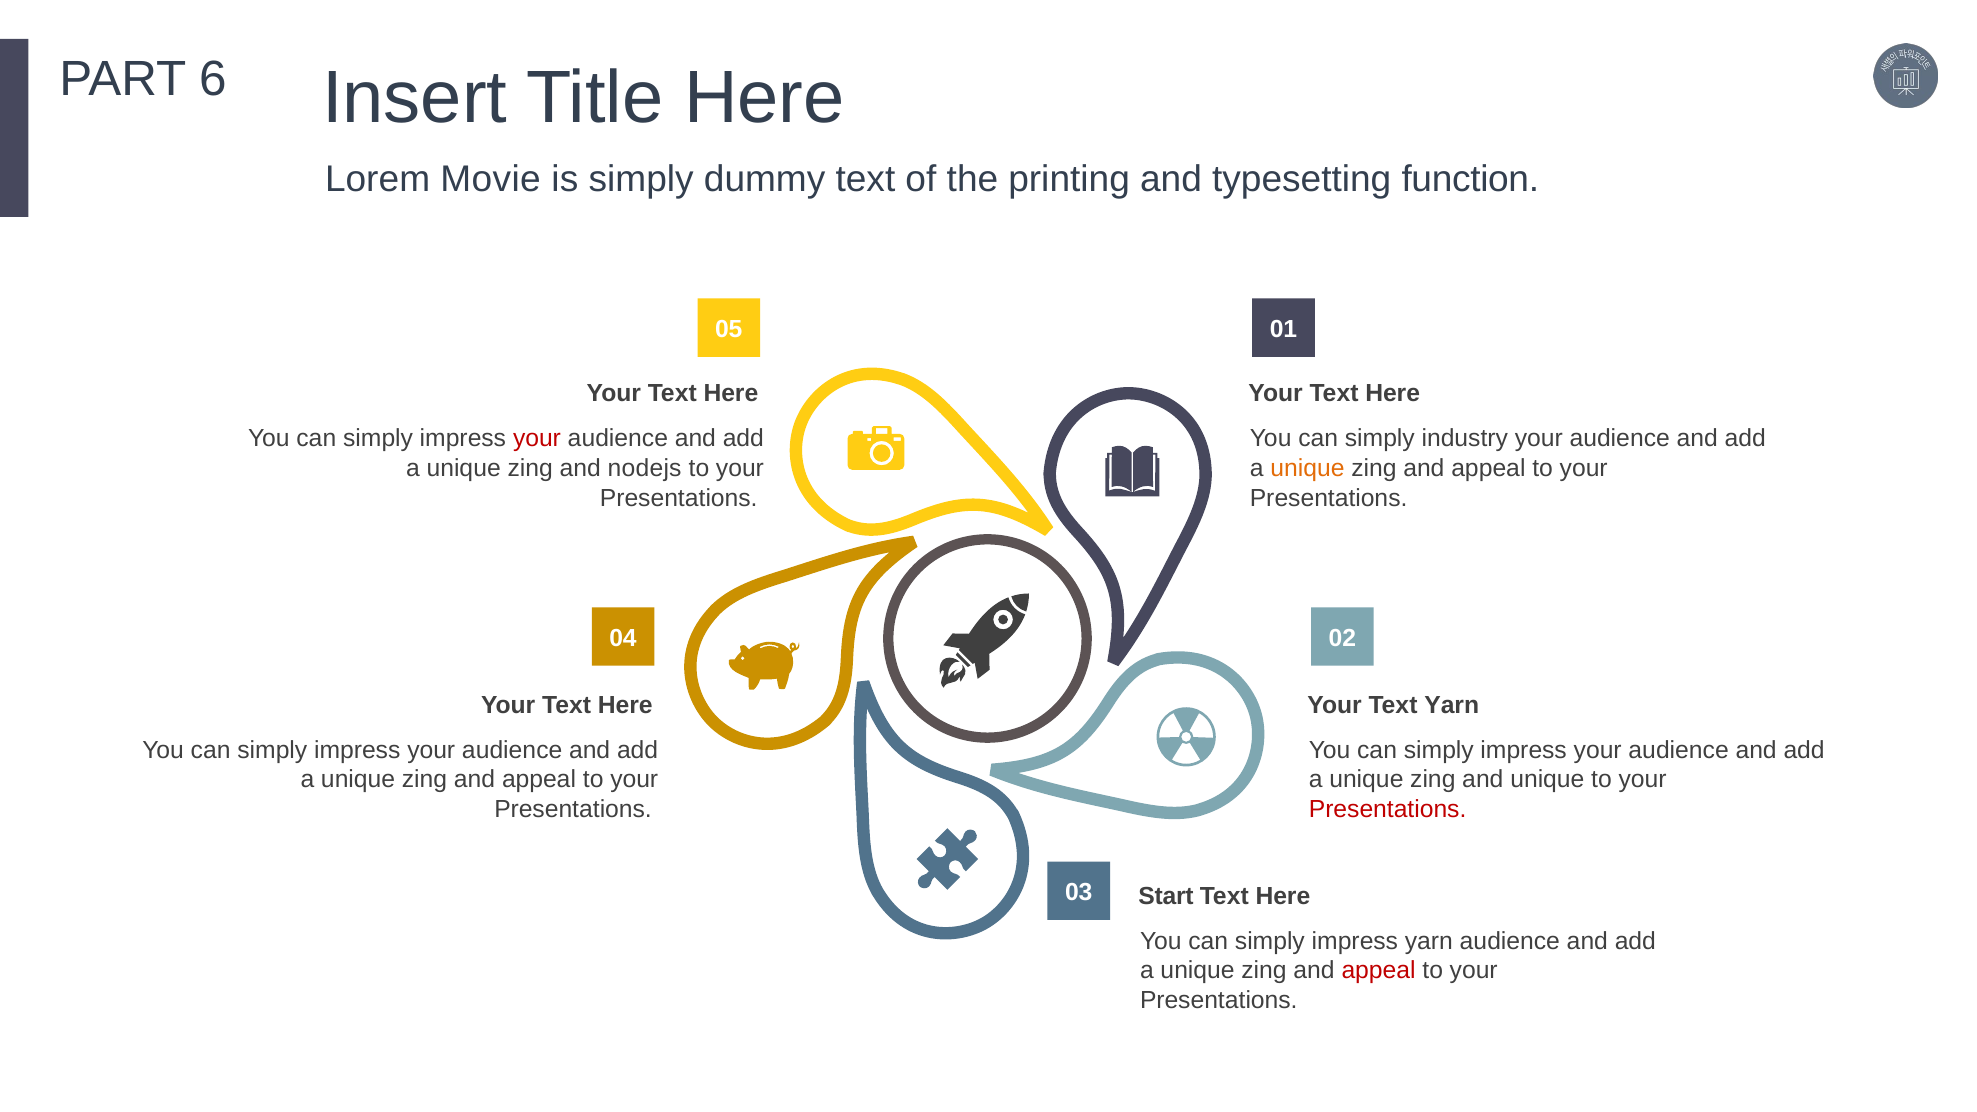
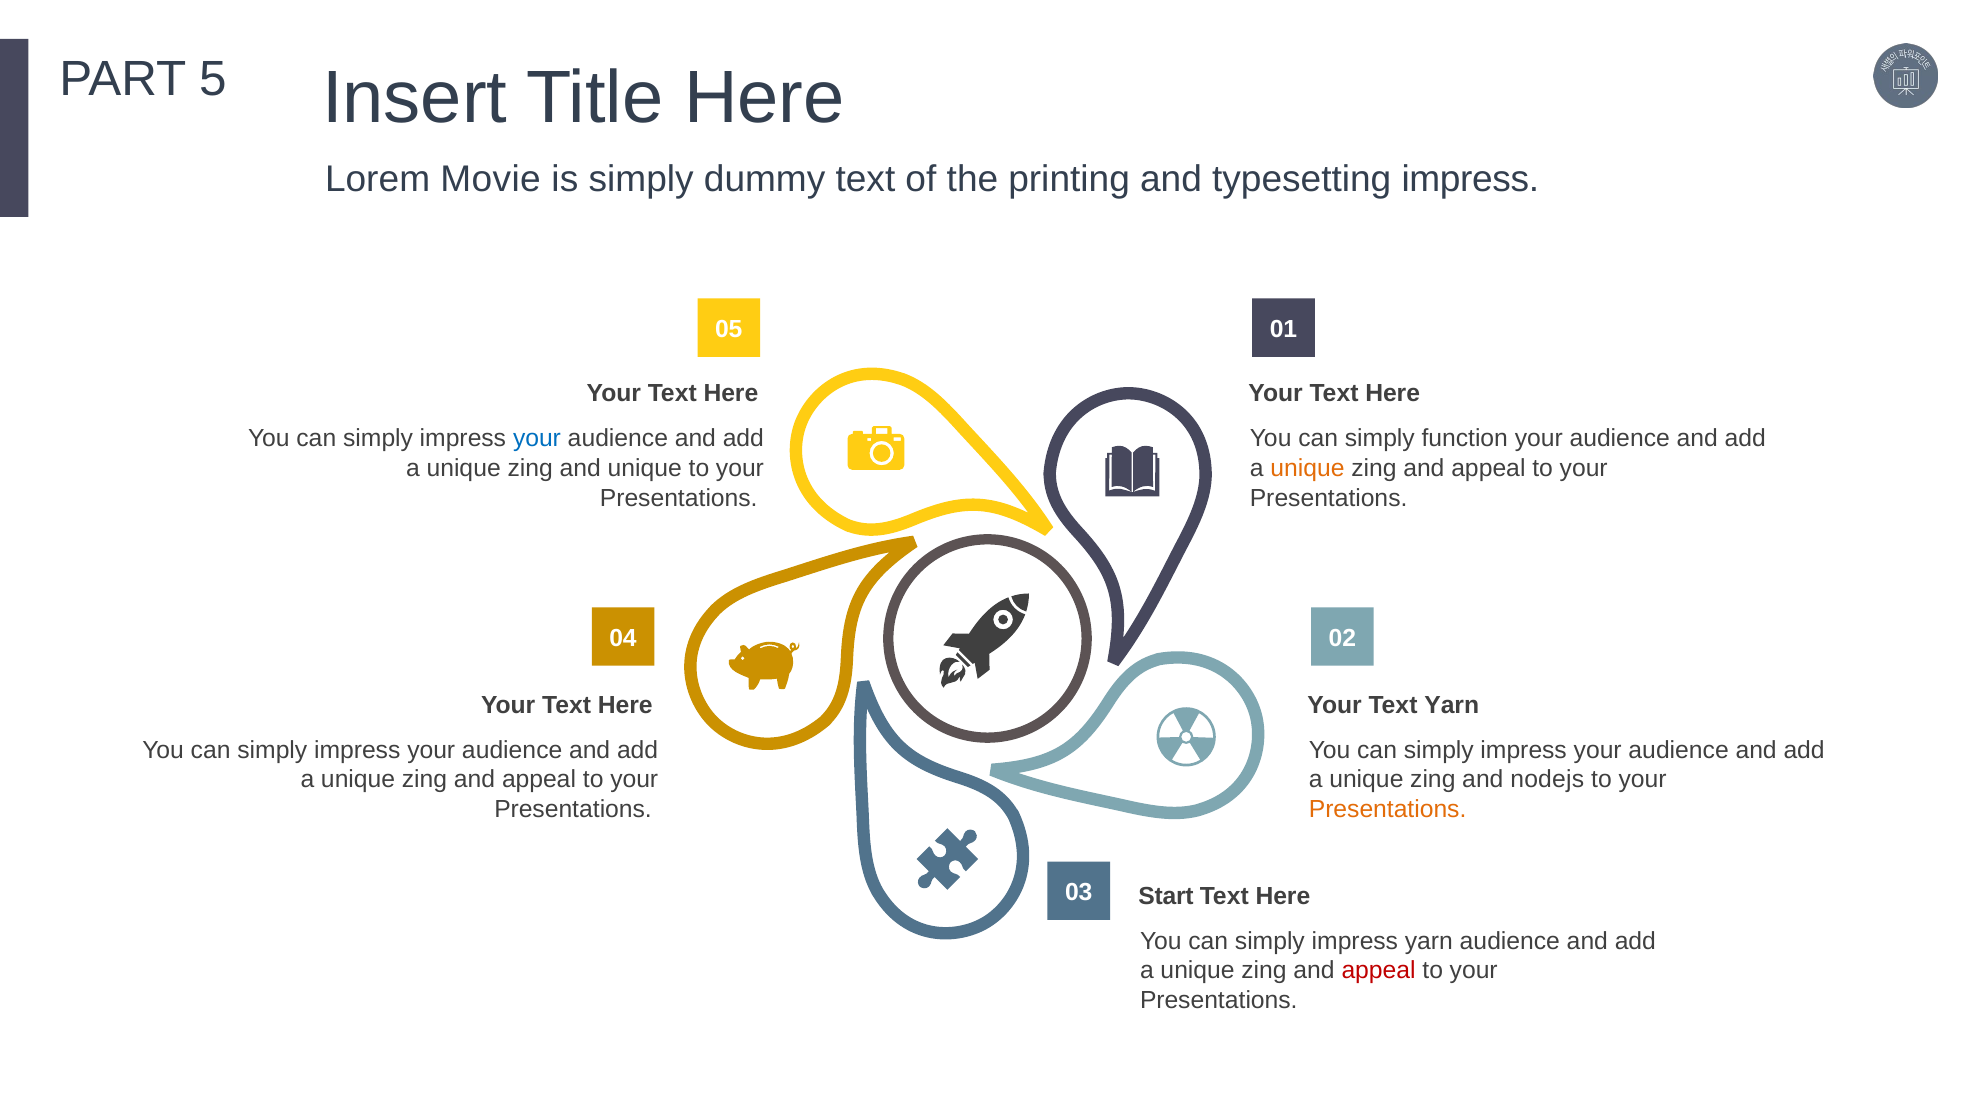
6: 6 -> 5 (213, 79)
typesetting function: function -> impress (1470, 179)
your colour: red -> blue (537, 439)
industry: industry -> function (1465, 439)
and nodejs: nodejs -> unique (645, 468)
and unique: unique -> nodejs (1547, 780)
Presentations colour: red -> orange (1388, 810)
